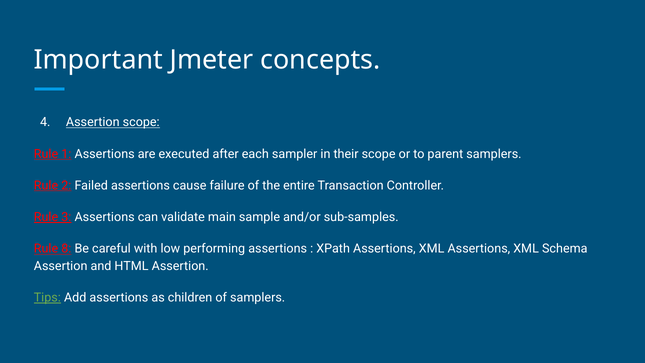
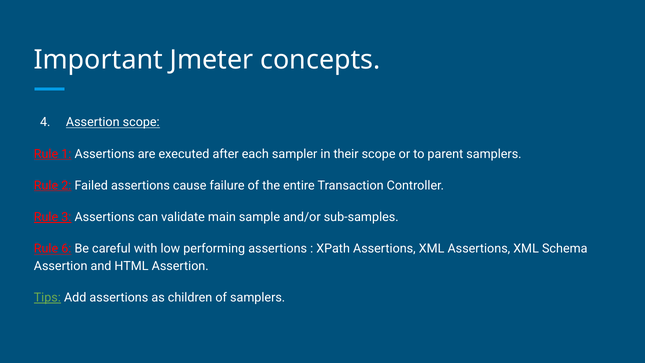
8: 8 -> 6 (66, 249)
